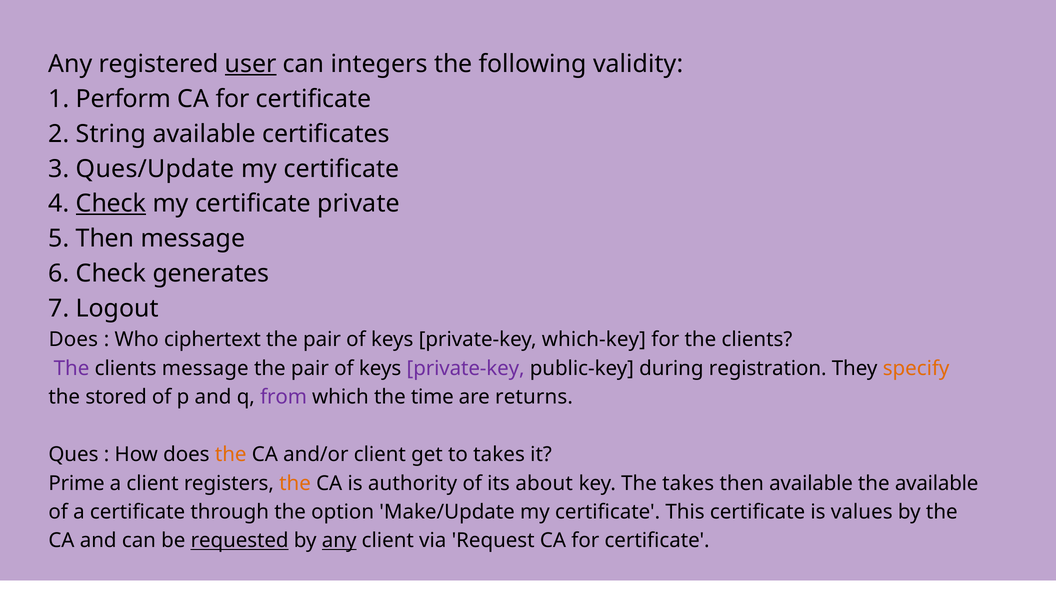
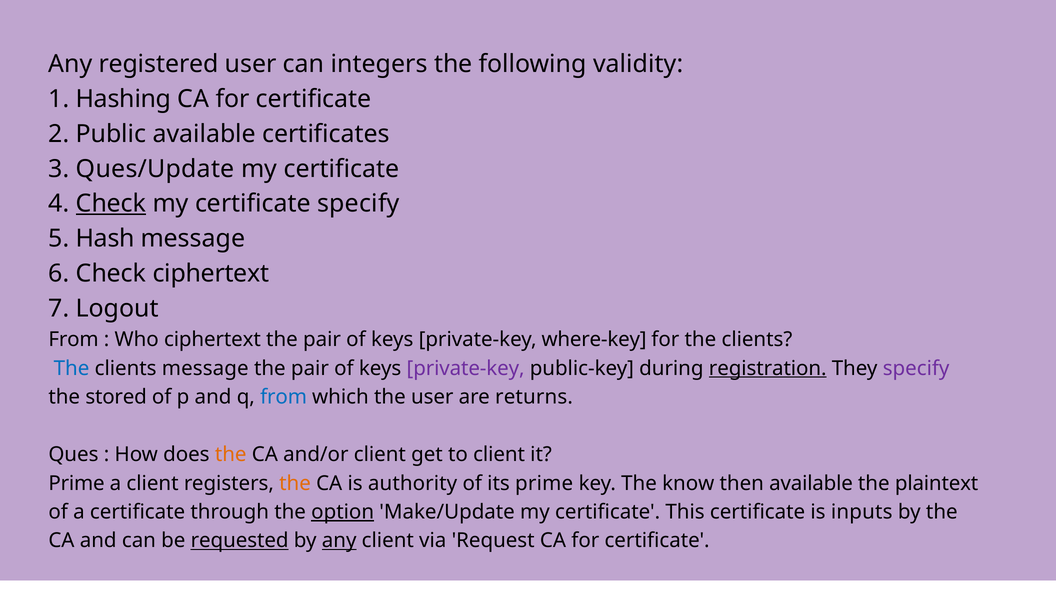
user underline: present -> none (251, 64)
Perform: Perform -> Hashing (124, 99)
String: String -> Public (111, 134)
certificate private: private -> specify (358, 204)
5 Then: Then -> Hash (105, 239)
Check generates: generates -> ciphertext (211, 274)
Does: Does -> From (74, 339)
which-key: which-key -> where-key (594, 339)
The colour: purple -> blue (72, 368)
registration underline: none -> present (768, 368)
specify colour: orange -> purple (916, 368)
from colour: purple -> blue (284, 397)
the time: time -> user (432, 397)
to takes: takes -> client (499, 454)
its about: about -> prime (544, 483)
The takes: takes -> know (688, 483)
the available: available -> plaintext (937, 483)
option underline: none -> present (343, 512)
values: values -> inputs (862, 512)
